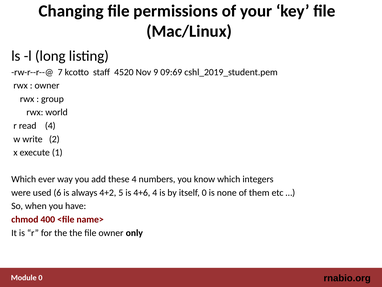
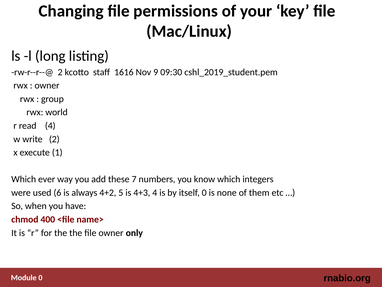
rw-r--r--@ 7: 7 -> 2 (60, 72)
4520: 4520 -> 1616 (124, 72)
09:69: 09:69 -> 09:30 (171, 72)
these 4: 4 -> 7 (134, 179)
4+6: 4+6 -> 4+3 (142, 192)
